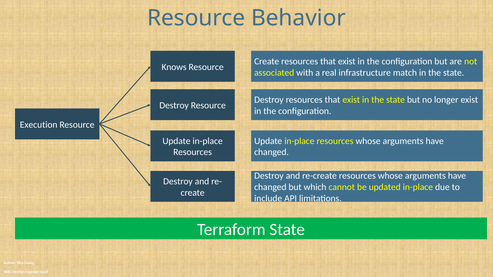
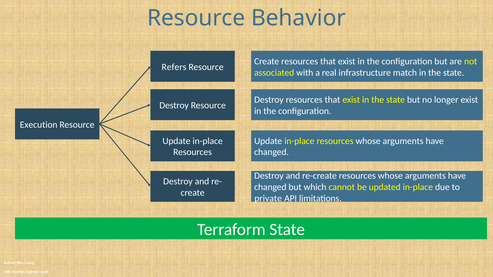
Knows: Knows -> Refers (174, 67)
include: include -> private (268, 198)
